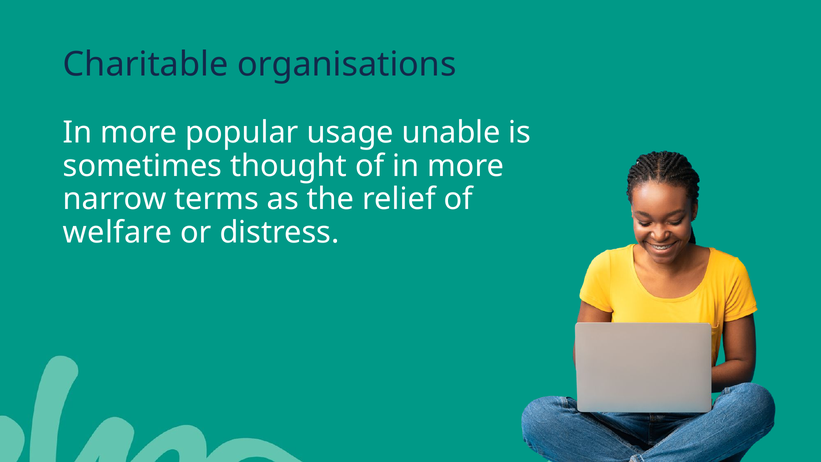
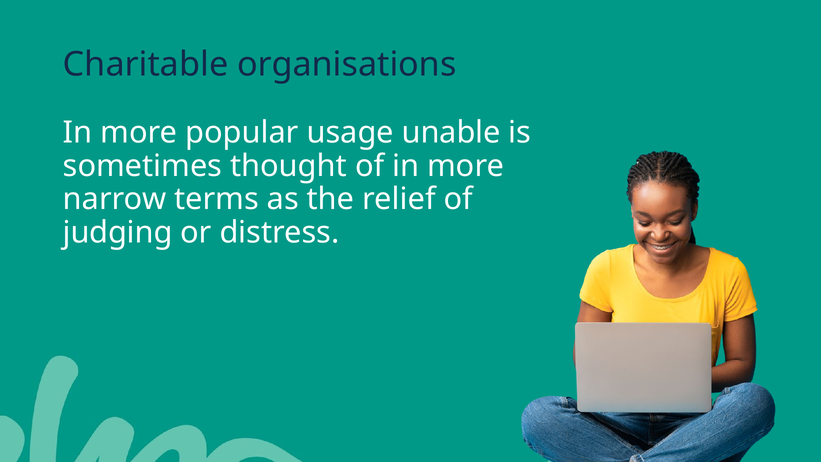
welfare: welfare -> judging (118, 232)
